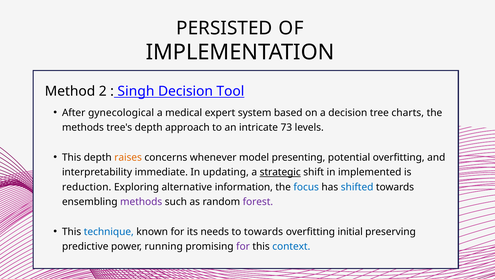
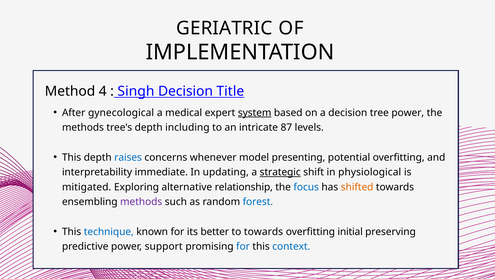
PERSISTED: PERSISTED -> GERIATRIC (224, 28)
2: 2 -> 4 (103, 91)
Tool: Tool -> Title (230, 91)
system underline: none -> present (255, 113)
tree charts: charts -> power (408, 113)
approach: approach -> including (187, 127)
73: 73 -> 87 (286, 127)
raises colour: orange -> blue (128, 157)
implemented: implemented -> physiological (370, 172)
reduction: reduction -> mitigated (87, 187)
information: information -> relationship (244, 187)
shifted colour: blue -> orange (357, 187)
forest colour: purple -> blue (258, 202)
needs: needs -> better (215, 231)
running: running -> support (164, 246)
for colour: purple -> blue (243, 246)
